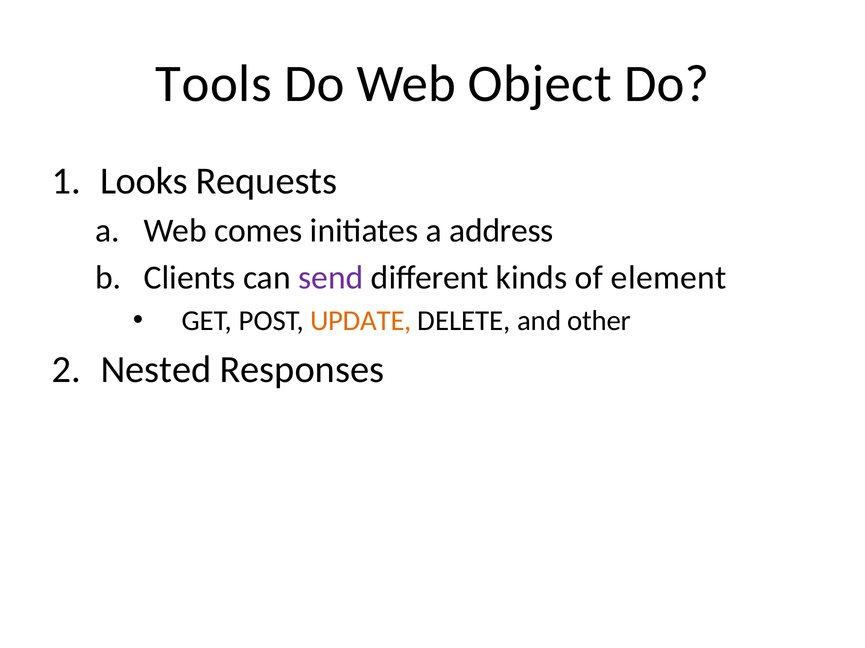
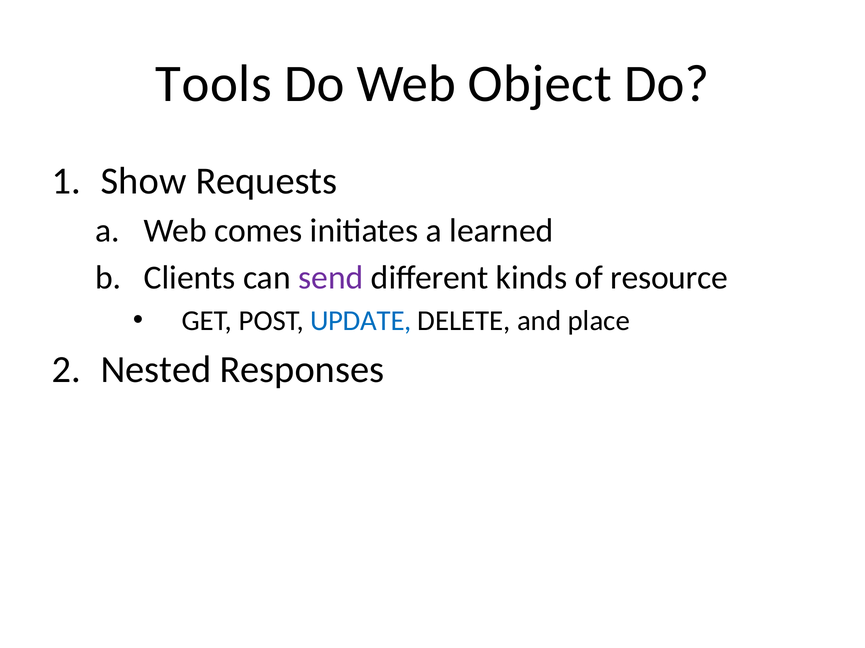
Looks: Looks -> Show (144, 181)
address: address -> learned (501, 231)
element: element -> resource (669, 278)
UPDATE colour: orange -> blue (361, 321)
other: other -> place (599, 321)
